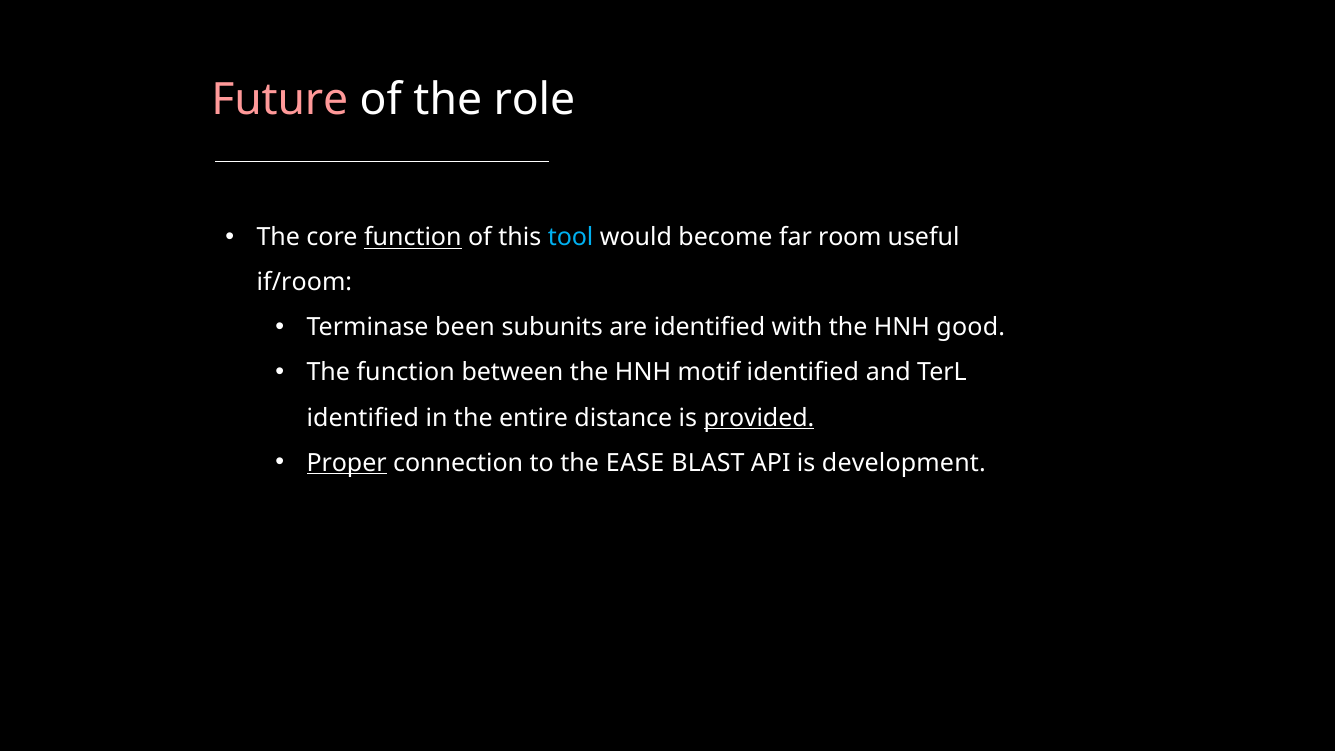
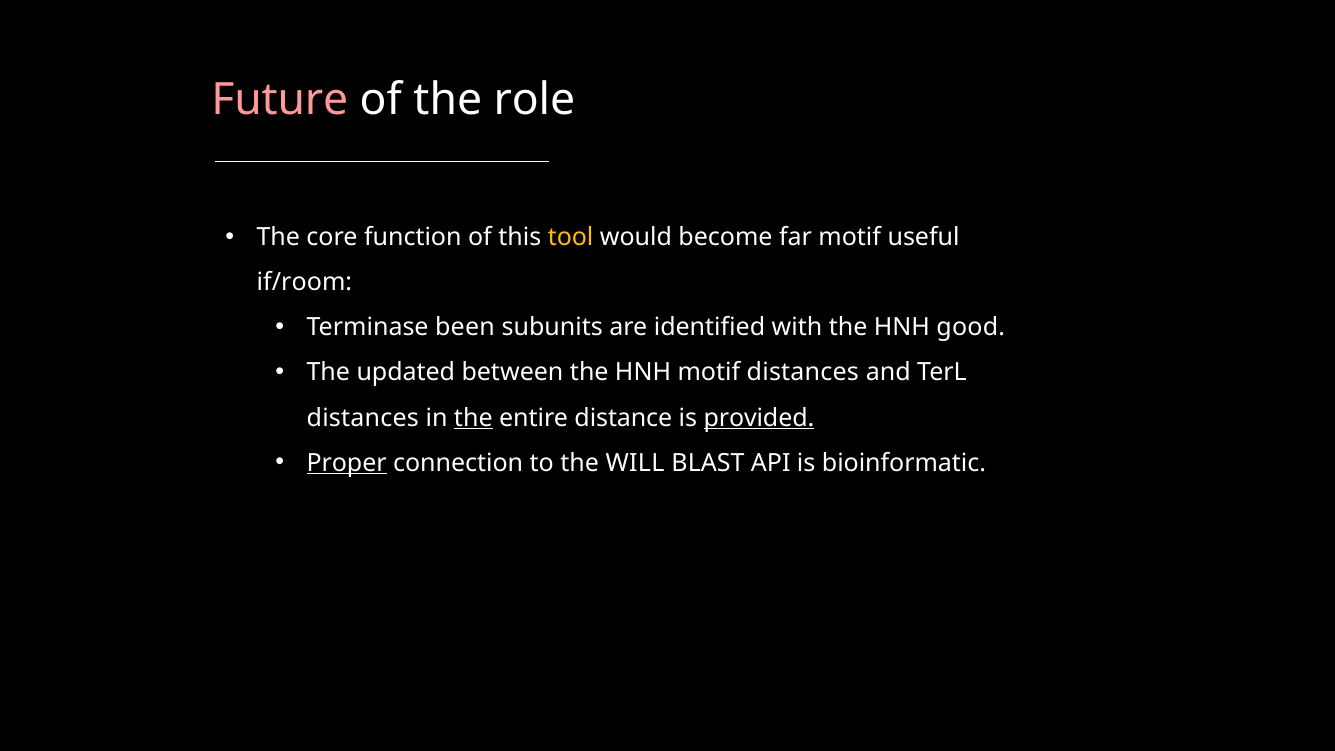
function underline: present -> none (413, 238)
tool colour: light blue -> yellow (571, 238)
far room: room -> motif (850, 238)
The function: function -> updated (406, 373)
motif identified: identified -> distances (803, 373)
identified: identified -> distances (363, 418)
the underline: none -> present (473, 418)
EASE: EASE -> WILL (635, 463)
development: development -> bioinformatic (904, 463)
